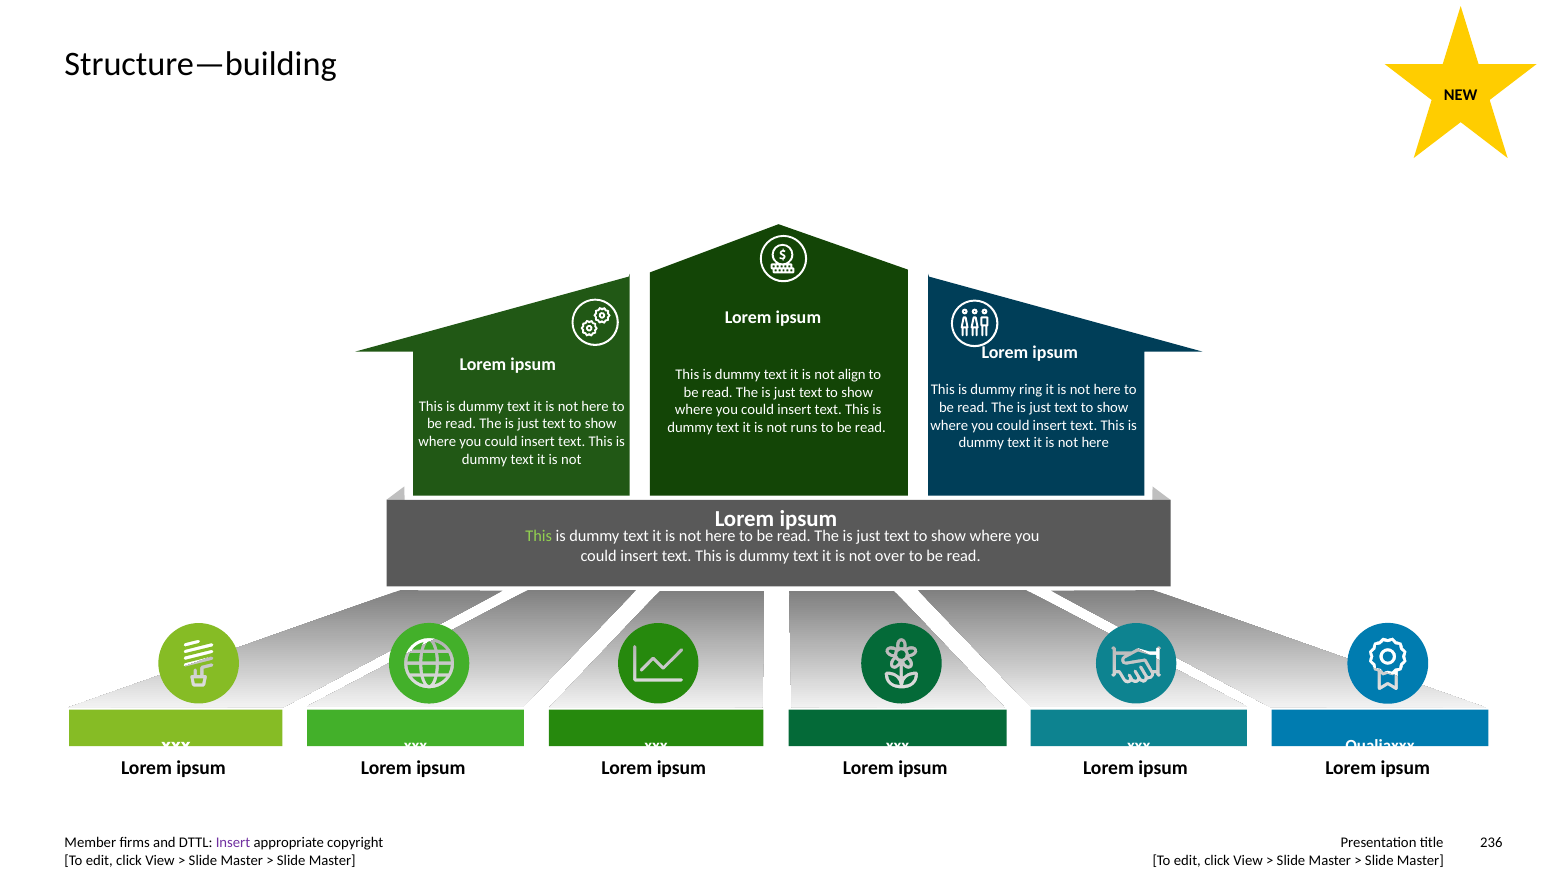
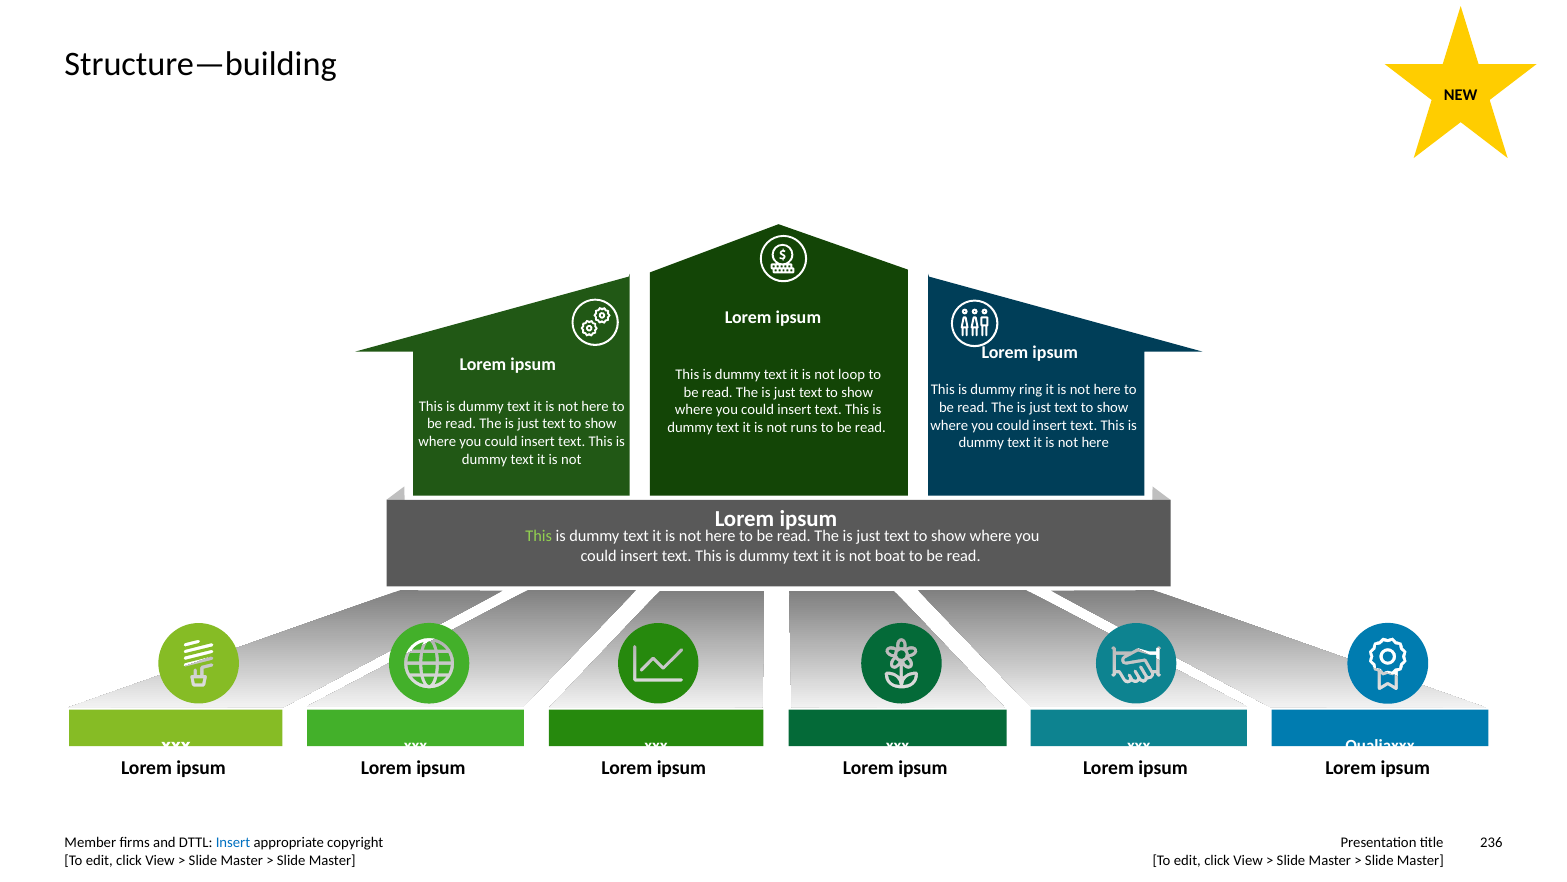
align: align -> loop (852, 374)
over: over -> boat (890, 555)
Insert colour: purple -> blue (233, 842)
